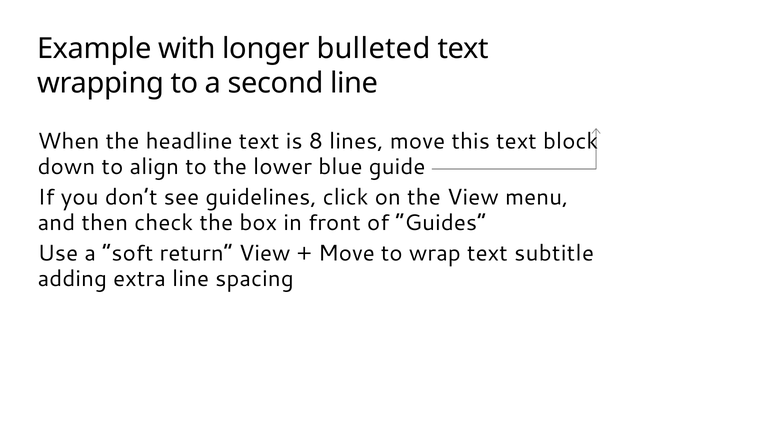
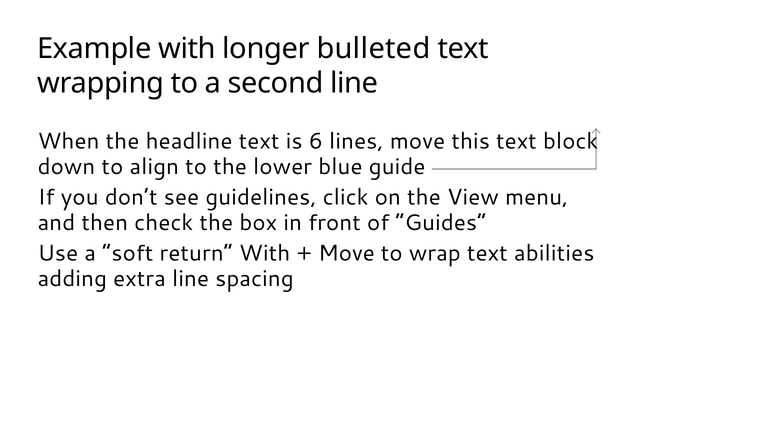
8: 8 -> 6 (316, 141)
return View: View -> With (265, 253)
subtitle: subtitle -> abilities (554, 253)
